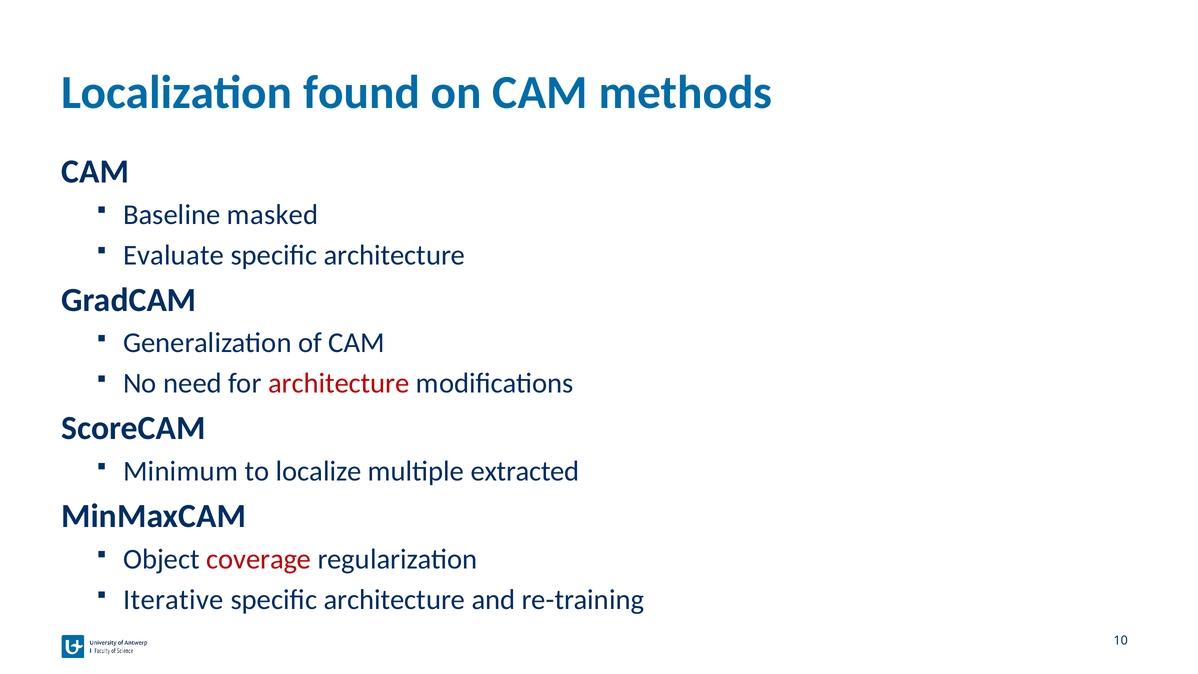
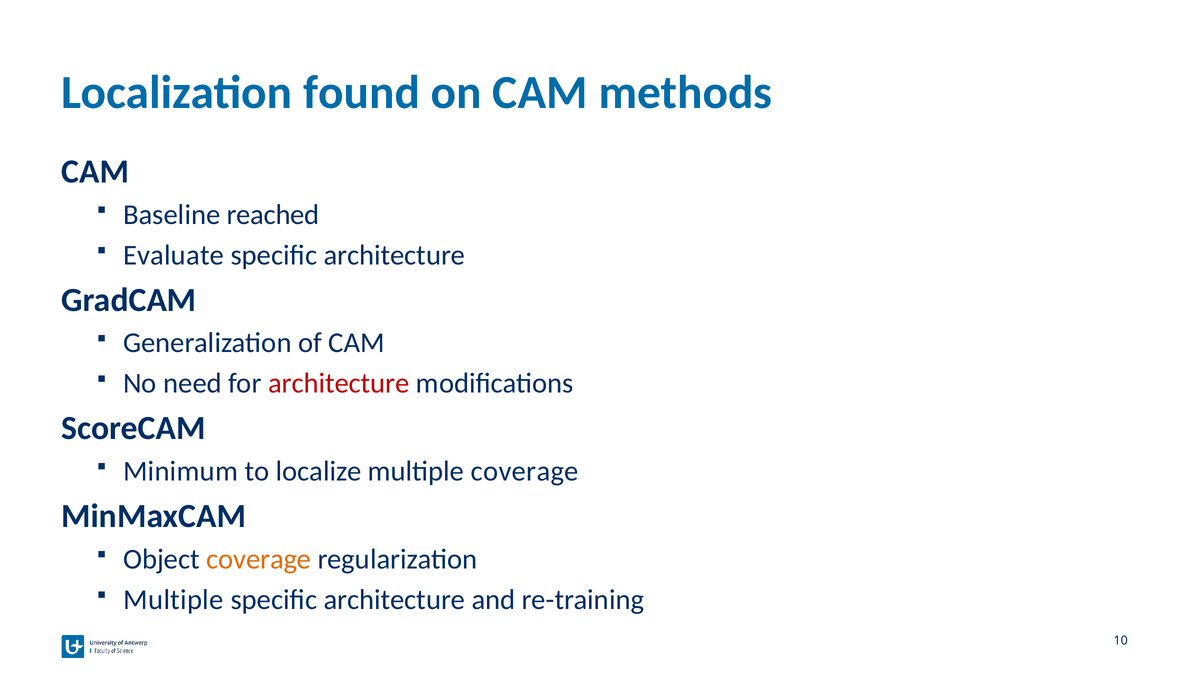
masked: masked -> reached (273, 215)
multiple extracted: extracted -> coverage (525, 471)
coverage colour: red -> orange (259, 559)
Iterative: Iterative -> Multiple (173, 599)
